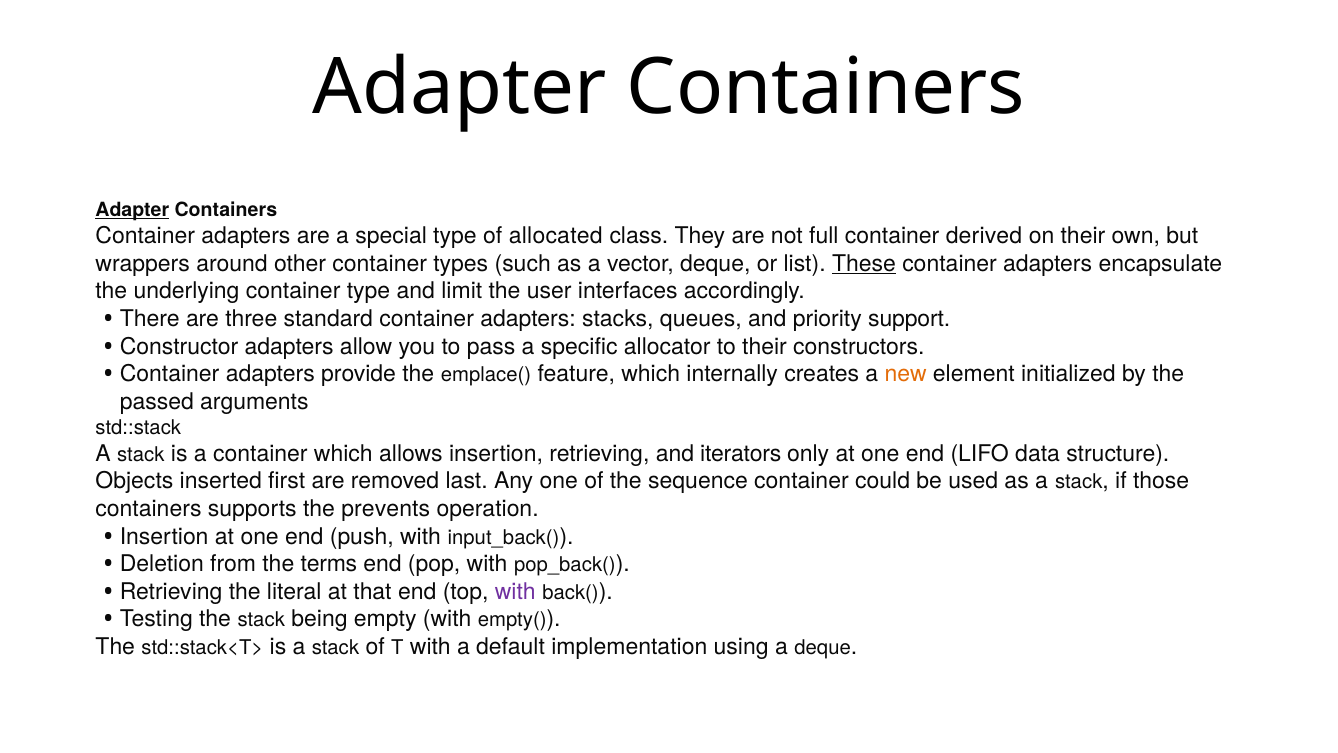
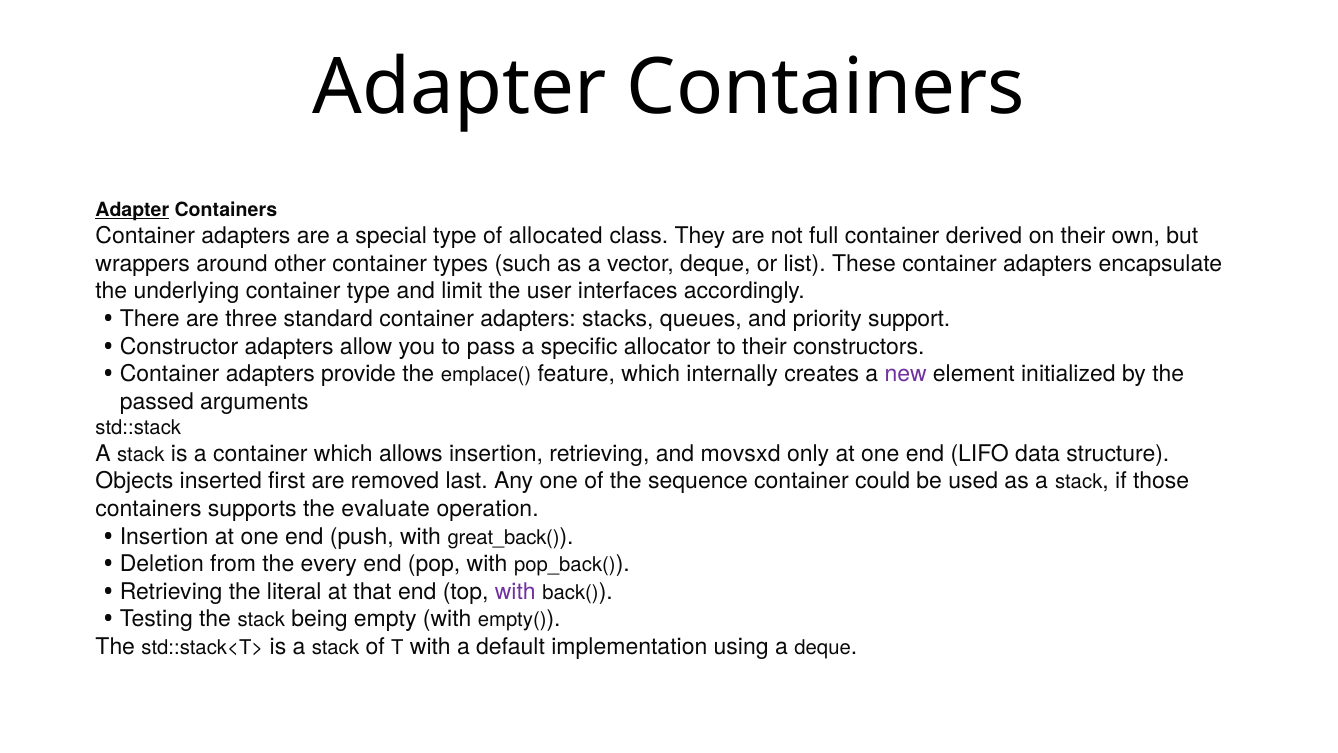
These underline: present -> none (864, 263)
new colour: orange -> purple (906, 374)
iterators: iterators -> movsxd (741, 453)
prevents: prevents -> evaluate (386, 509)
input_back(: input_back( -> great_back( (504, 537)
terms: terms -> every (329, 564)
